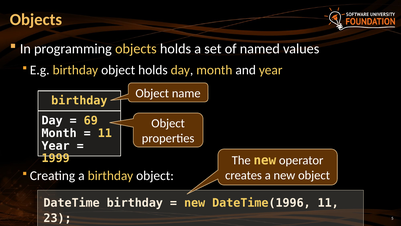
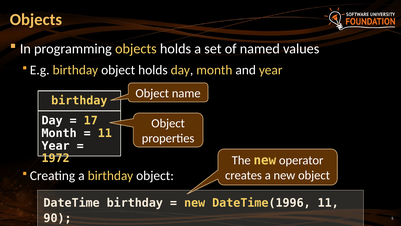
69: 69 -> 17 (91, 121)
1999: 1999 -> 1972 (56, 158)
23: 23 -> 90 (58, 218)
